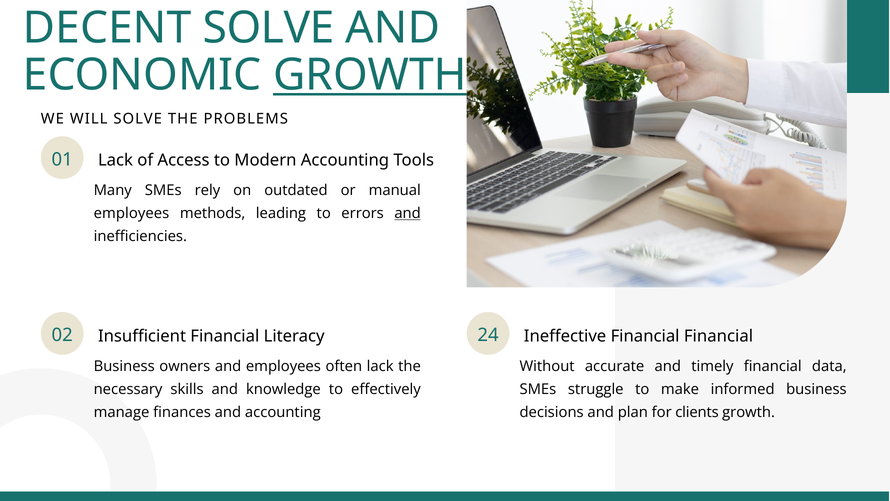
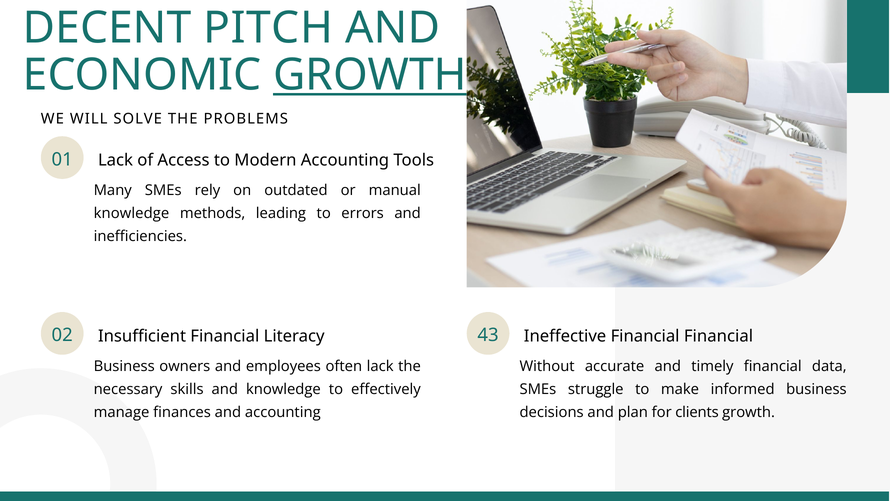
DECENT SOLVE: SOLVE -> PITCH (268, 28)
employees: employees -> knowledge (131, 213)
and underline: present -> none (408, 213)
24: 24 -> 43 (488, 335)
